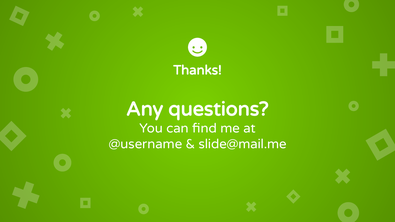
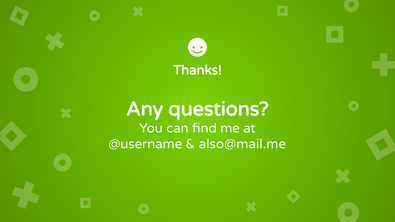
slide@mail.me: slide@mail.me -> also@mail.me (242, 144)
